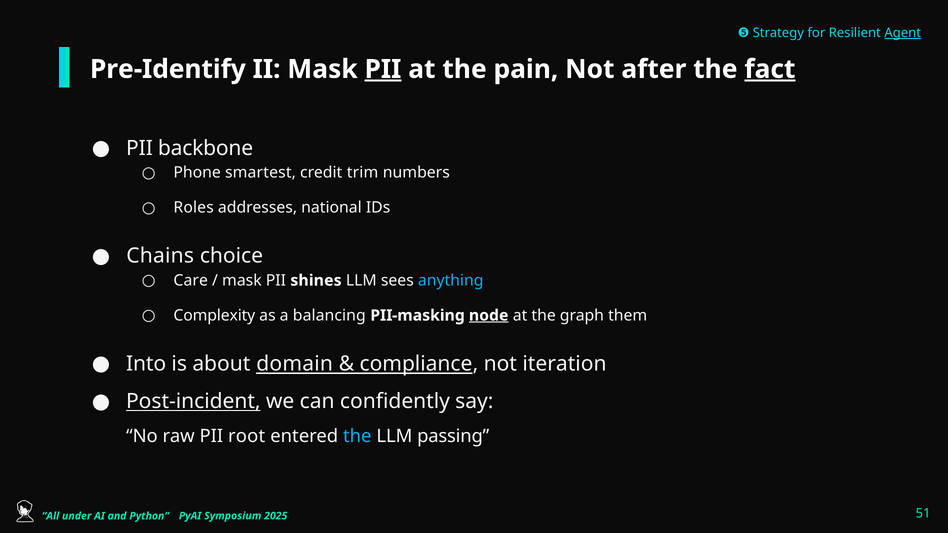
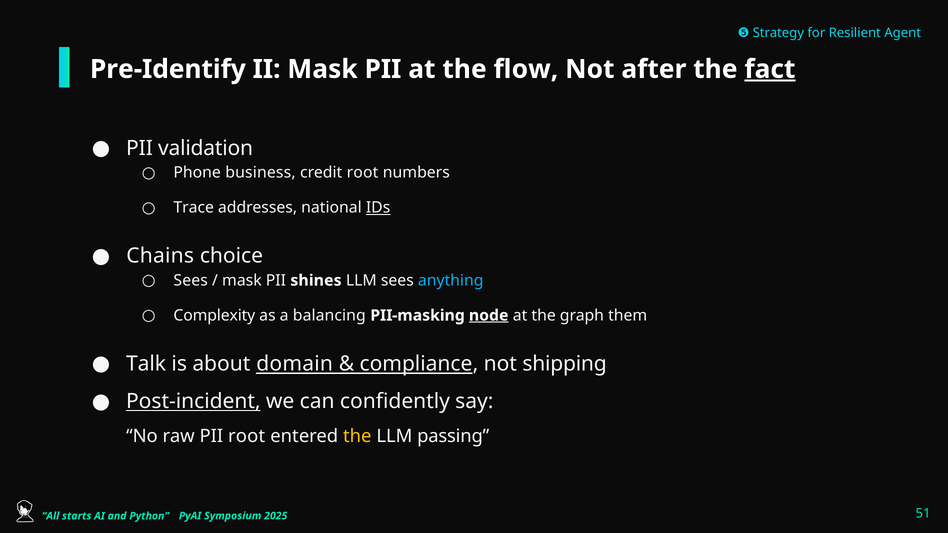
Agent underline: present -> none (903, 33)
PII underline: present -> none (383, 69)
pain: pain -> flow (526, 69)
backbone: backbone -> validation (206, 148)
smartest: smartest -> business (260, 173)
credit trim: trim -> root (363, 173)
Roles: Roles -> Trace (194, 208)
IDs underline: none -> present (378, 208)
Care: Care -> Sees (191, 281)
Into: Into -> Talk (146, 364)
iteration: iteration -> shipping (565, 364)
the colour: light blue -> yellow (357, 436)
under: under -> starts (77, 516)
